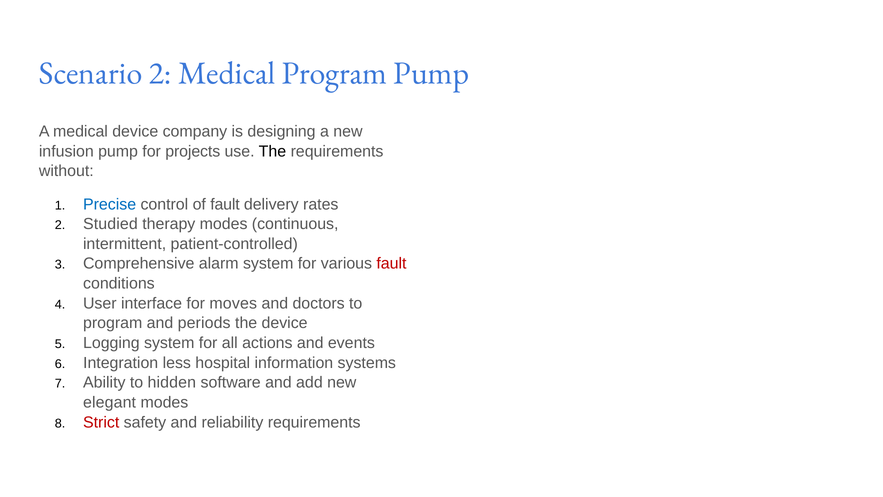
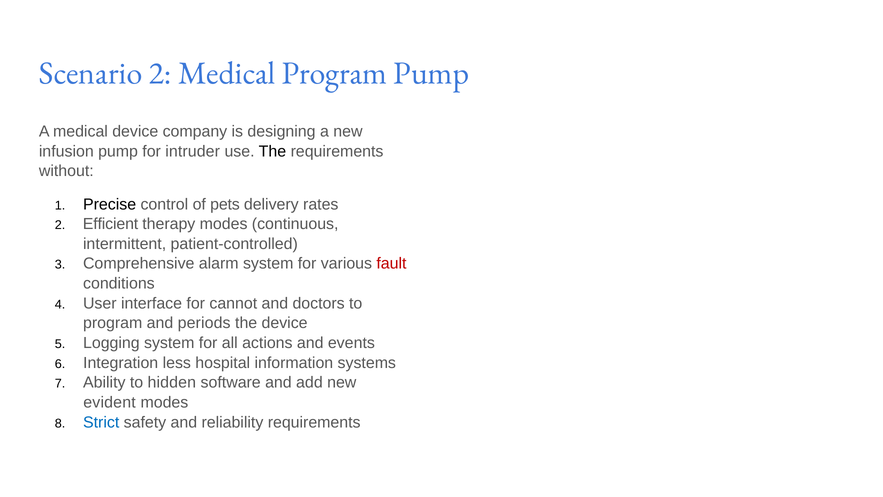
projects: projects -> intruder (193, 151)
Precise colour: blue -> black (110, 204)
of fault: fault -> pets (225, 204)
Studied: Studied -> Efficient (111, 224)
moves: moves -> cannot (233, 303)
elegant: elegant -> evident (110, 402)
Strict colour: red -> blue (101, 422)
